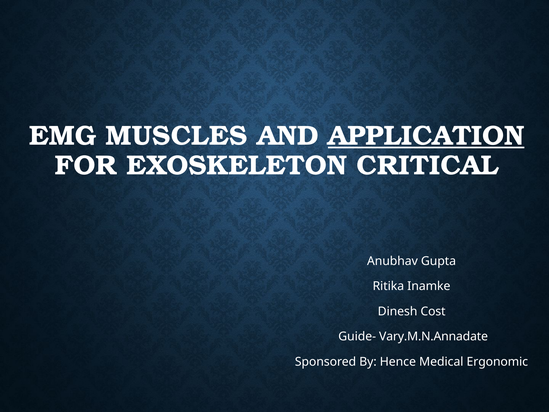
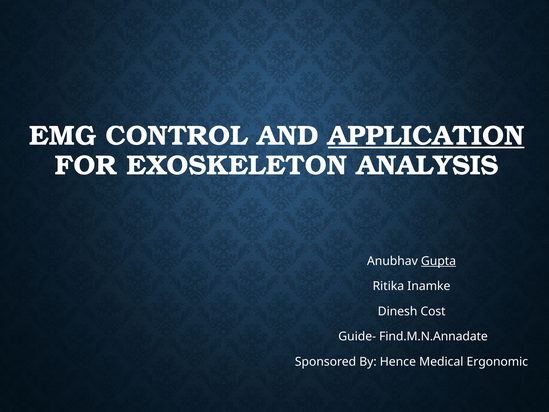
MUSCLES: MUSCLES -> CONTROL (177, 136)
CRITICAL: CRITICAL -> ANALYSIS (428, 165)
Gupta underline: none -> present (438, 261)
Vary.M.N.Annadate: Vary.M.N.Annadate -> Find.M.N.Annadate (433, 336)
